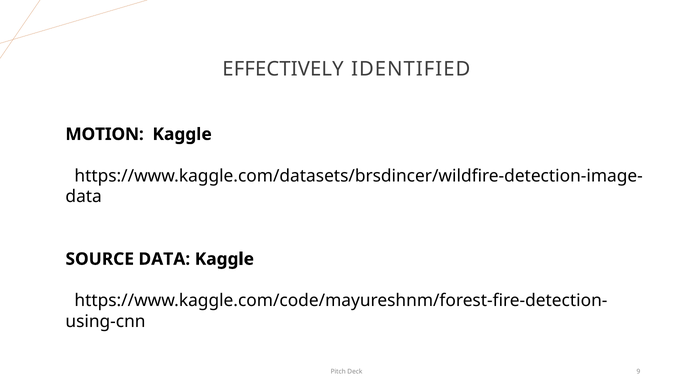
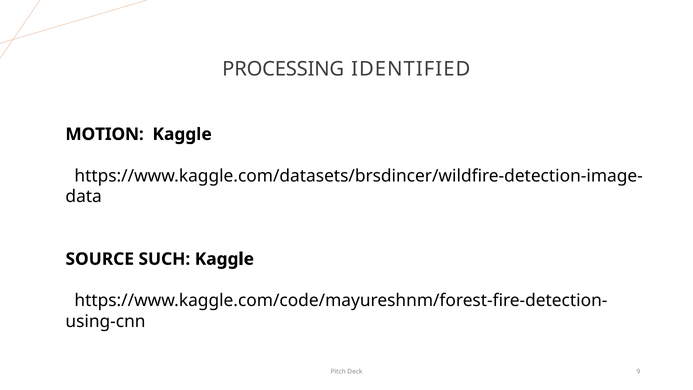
EFFECTIVELY: EFFECTIVELY -> PROCESSING (283, 69)
SOURCE DATA: DATA -> SUCH (164, 259)
